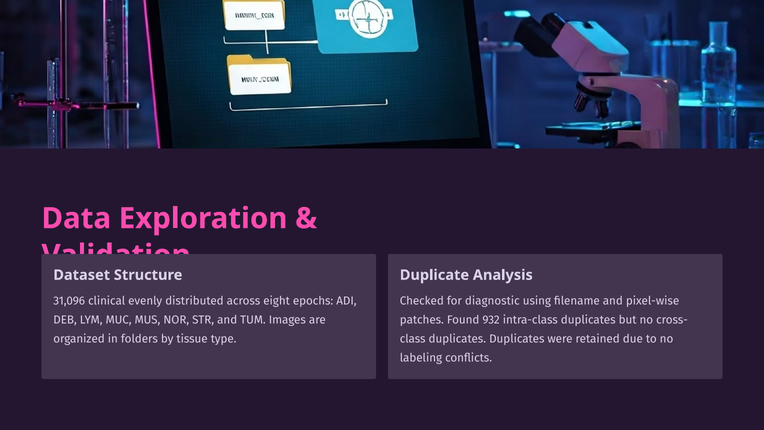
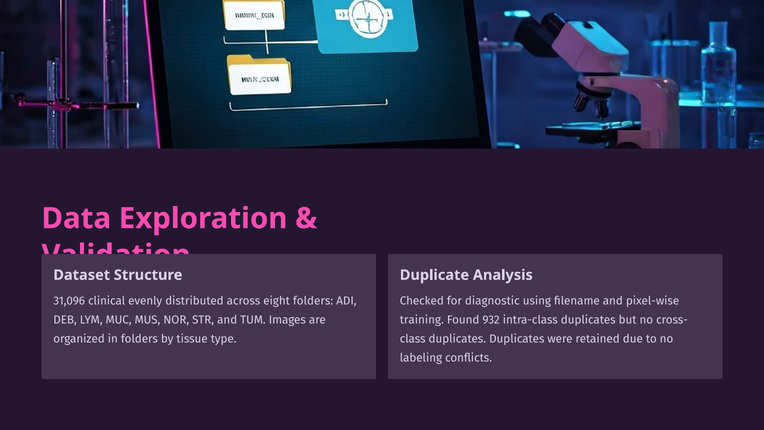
eight epochs: epochs -> folders (313, 301)
patches: patches -> training (422, 320)
